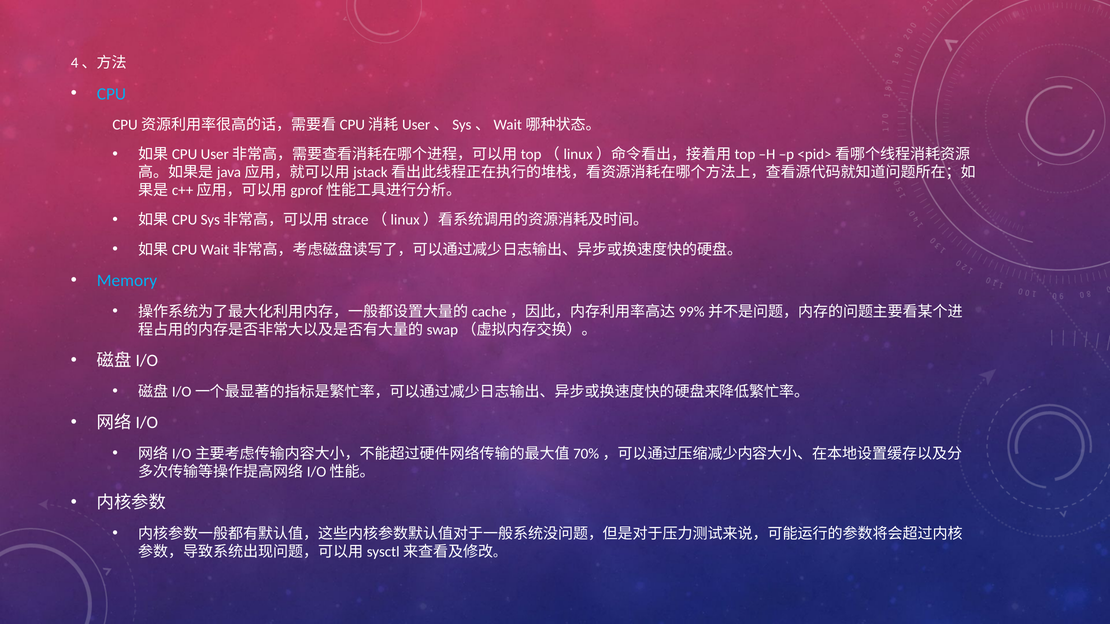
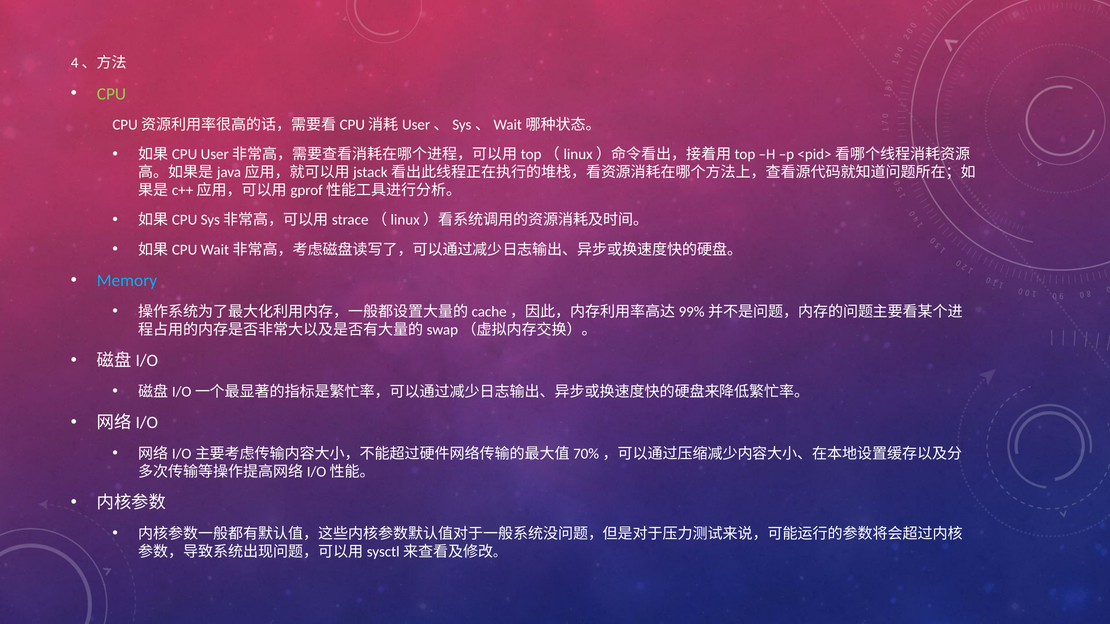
CPU colour: light blue -> light green (111, 94)
